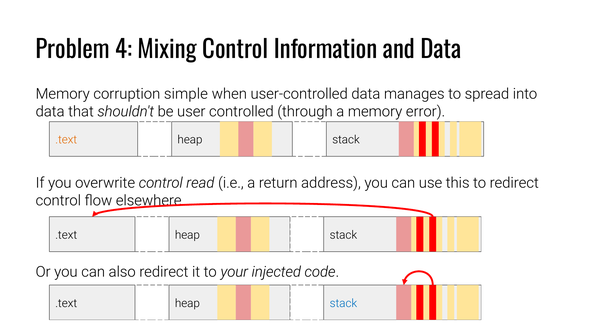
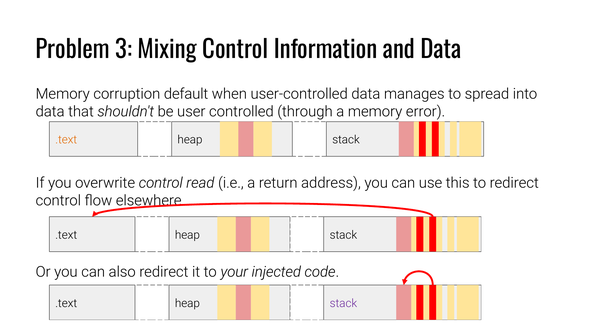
4: 4 -> 3 (124, 50)
simple: simple -> default (186, 94)
stack colour: blue -> purple (343, 303)
